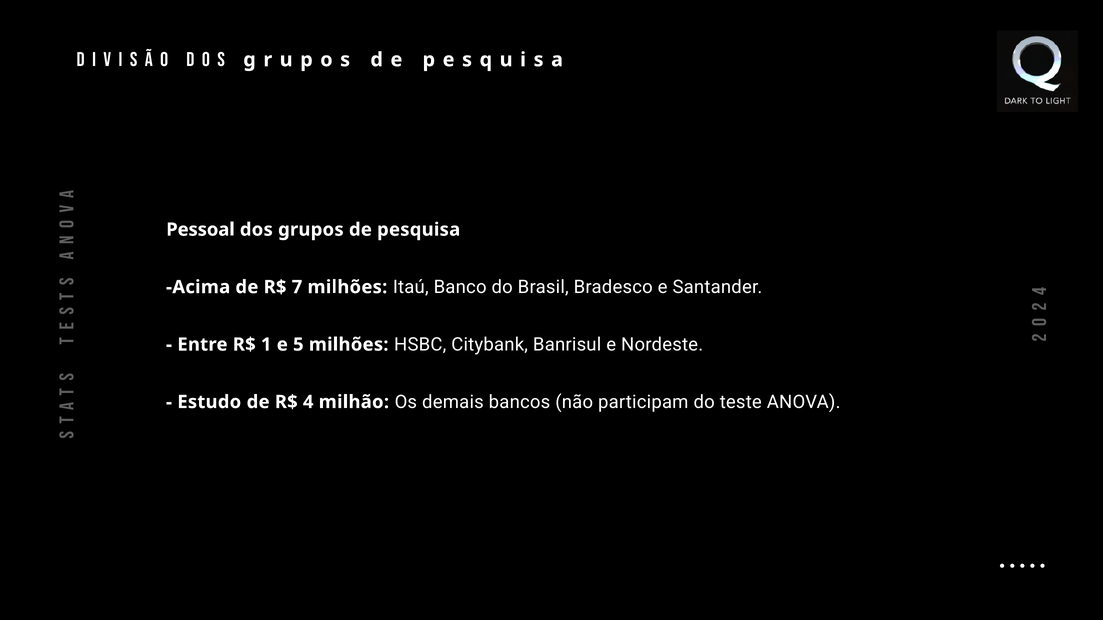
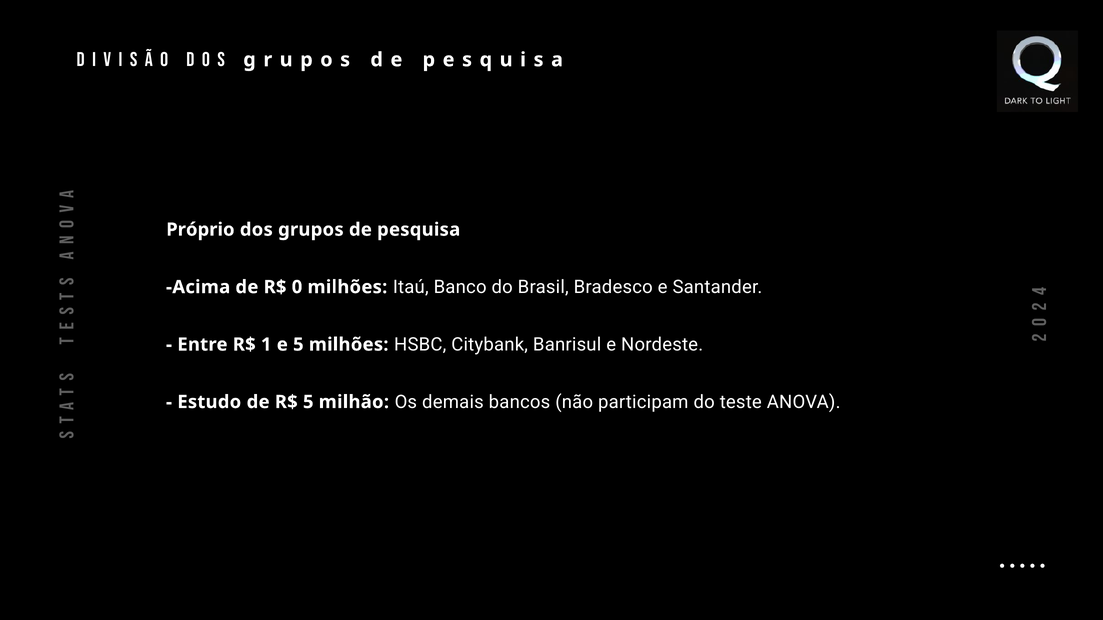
Pessoal: Pessoal -> Próprio (200, 230)
R$ 7: 7 -> 0 (297, 287)
R$ 4: 4 -> 5 (308, 402)
